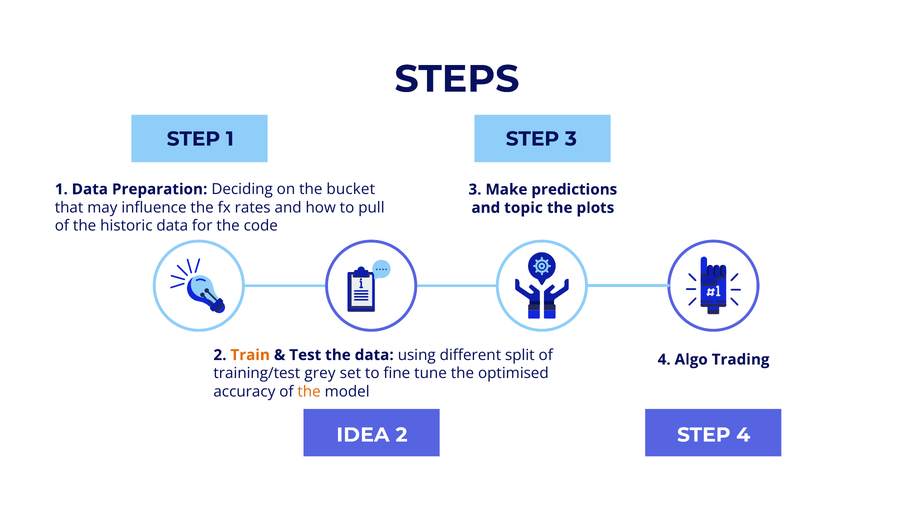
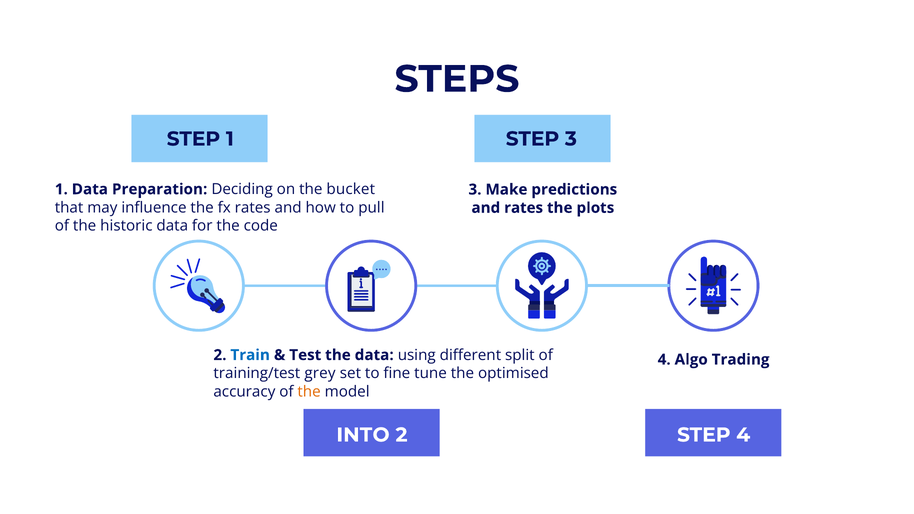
and topic: topic -> rates (524, 208)
Train colour: orange -> blue (250, 355)
IDEA: IDEA -> INTO (363, 435)
